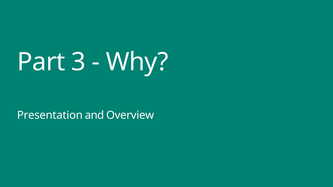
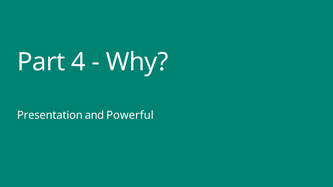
3: 3 -> 4 (78, 62)
Overview: Overview -> Powerful (130, 115)
